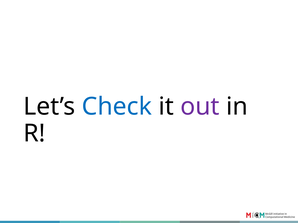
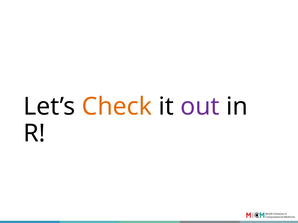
Check colour: blue -> orange (117, 107)
